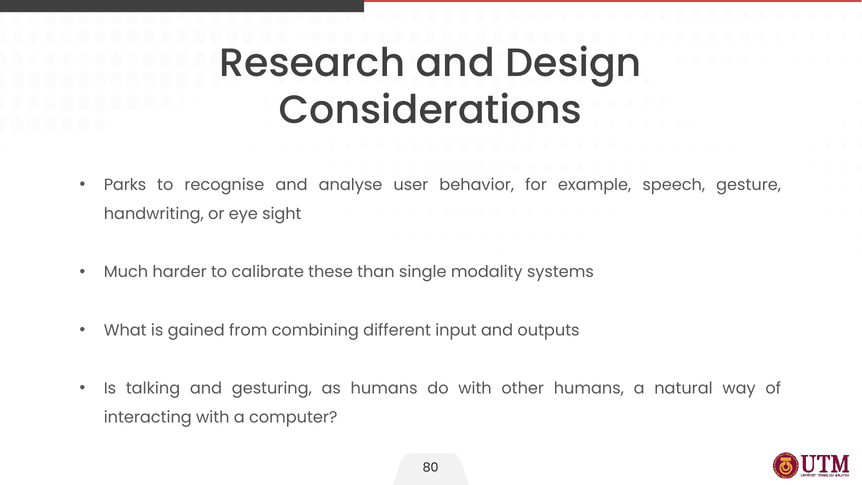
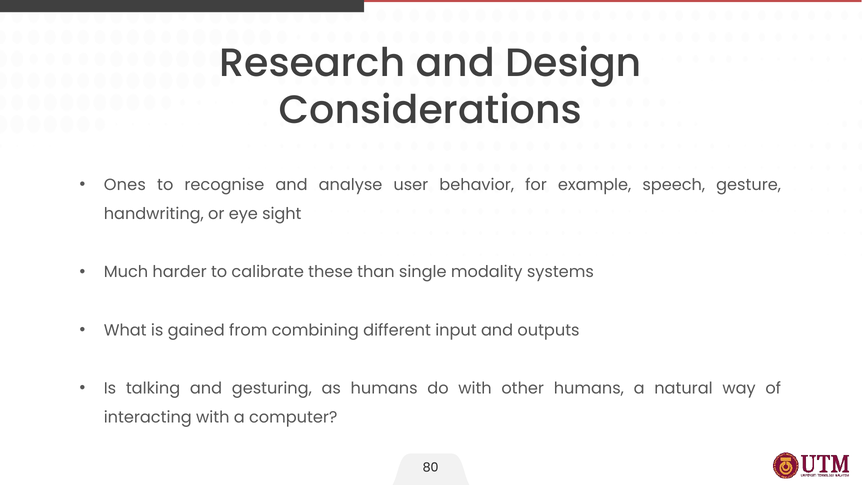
Parks: Parks -> Ones (125, 185)
